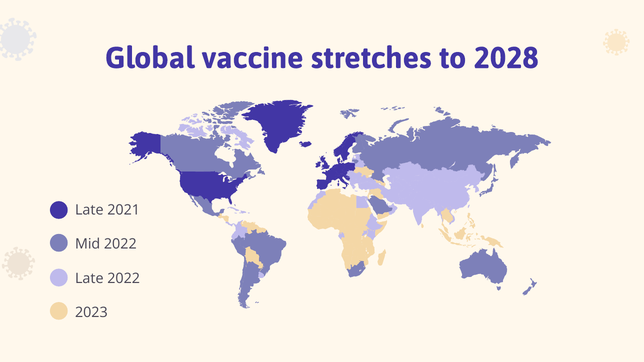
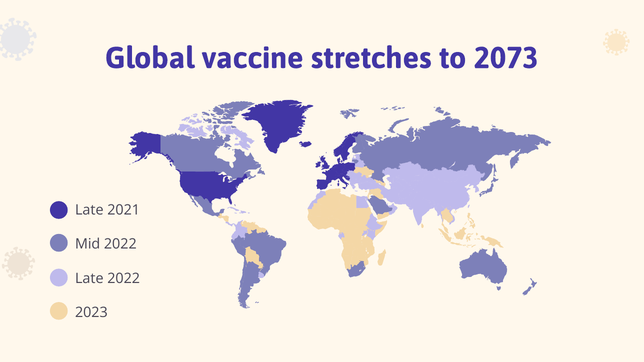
2028: 2028 -> 2073 (506, 58)
